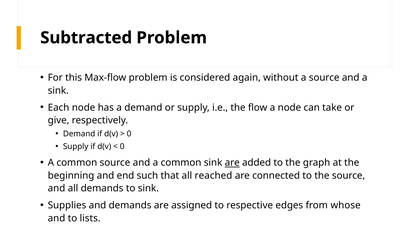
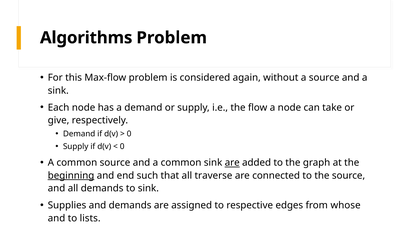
Subtracted: Subtracted -> Algorithms (86, 38)
beginning underline: none -> present (71, 176)
reached: reached -> traverse (214, 176)
